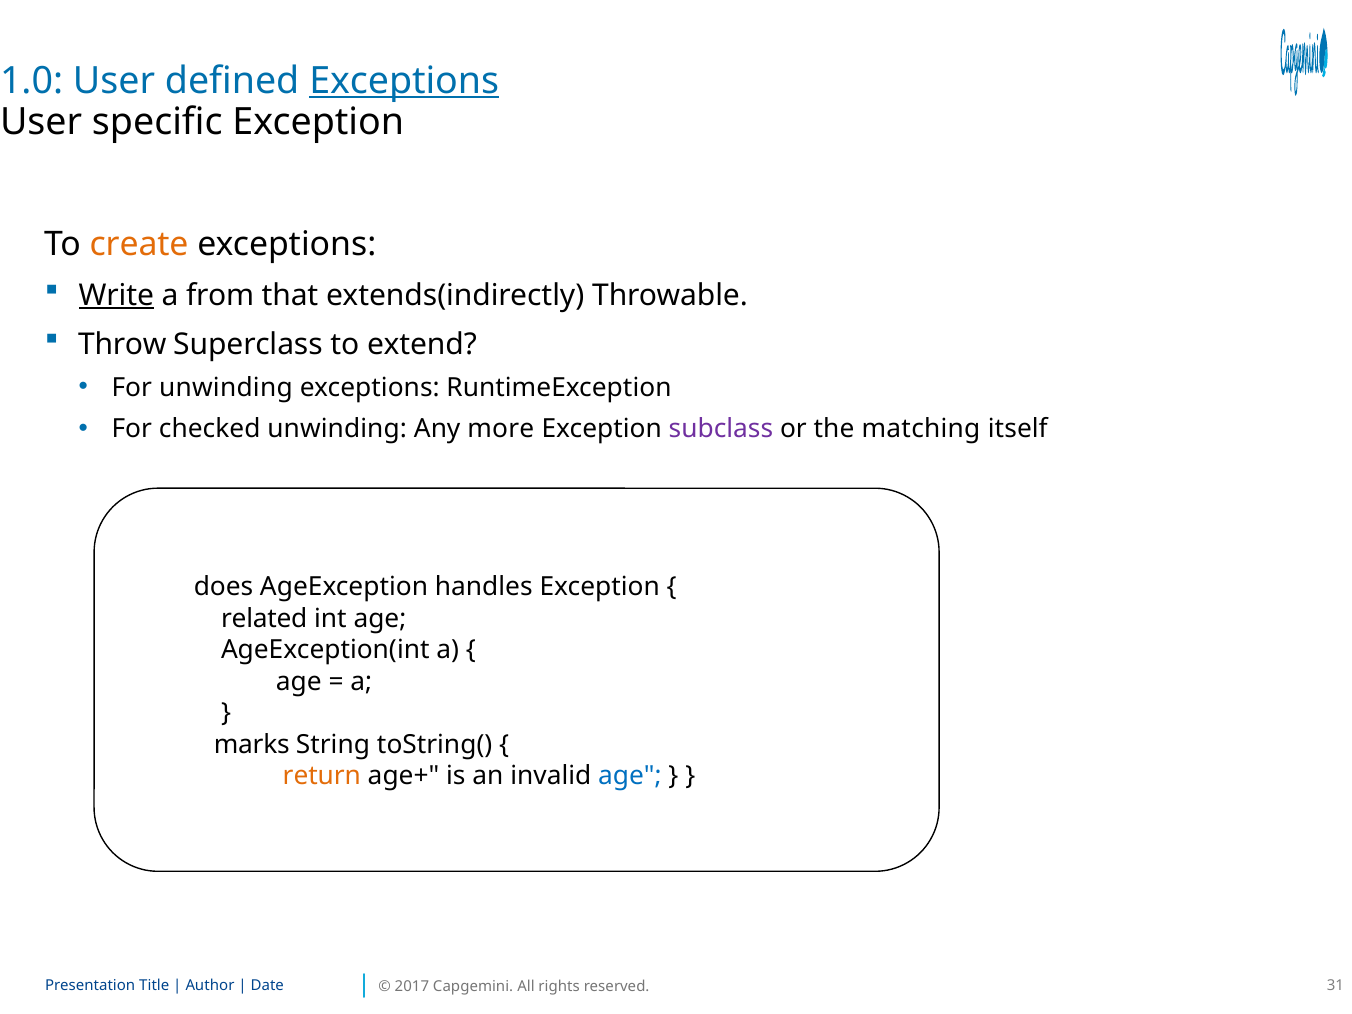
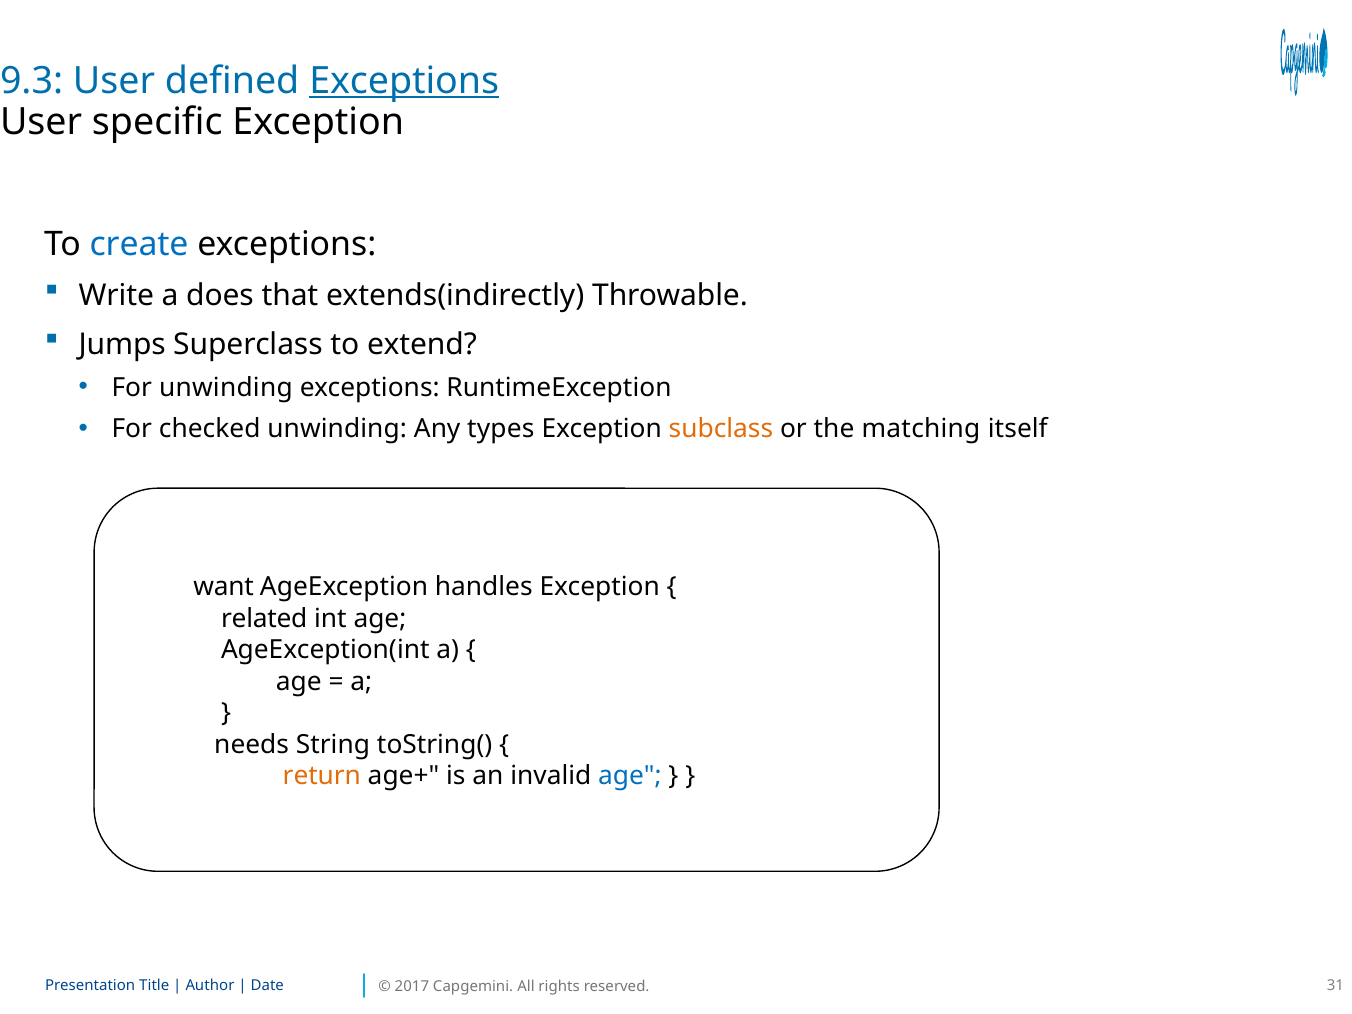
1.0: 1.0 -> 9.3 (32, 81)
create colour: orange -> blue (139, 245)
Write underline: present -> none (116, 295)
from: from -> does (220, 295)
Throw: Throw -> Jumps (122, 344)
more: more -> types (501, 429)
subclass colour: purple -> orange (721, 429)
does: does -> want (224, 587)
marks: marks -> needs (252, 745)
